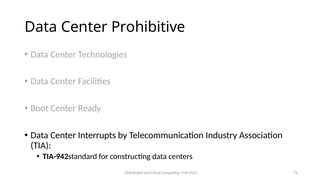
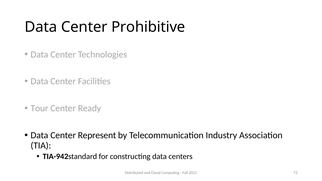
Boot: Boot -> Tour (39, 108)
Interrupts: Interrupts -> Represent (97, 135)
